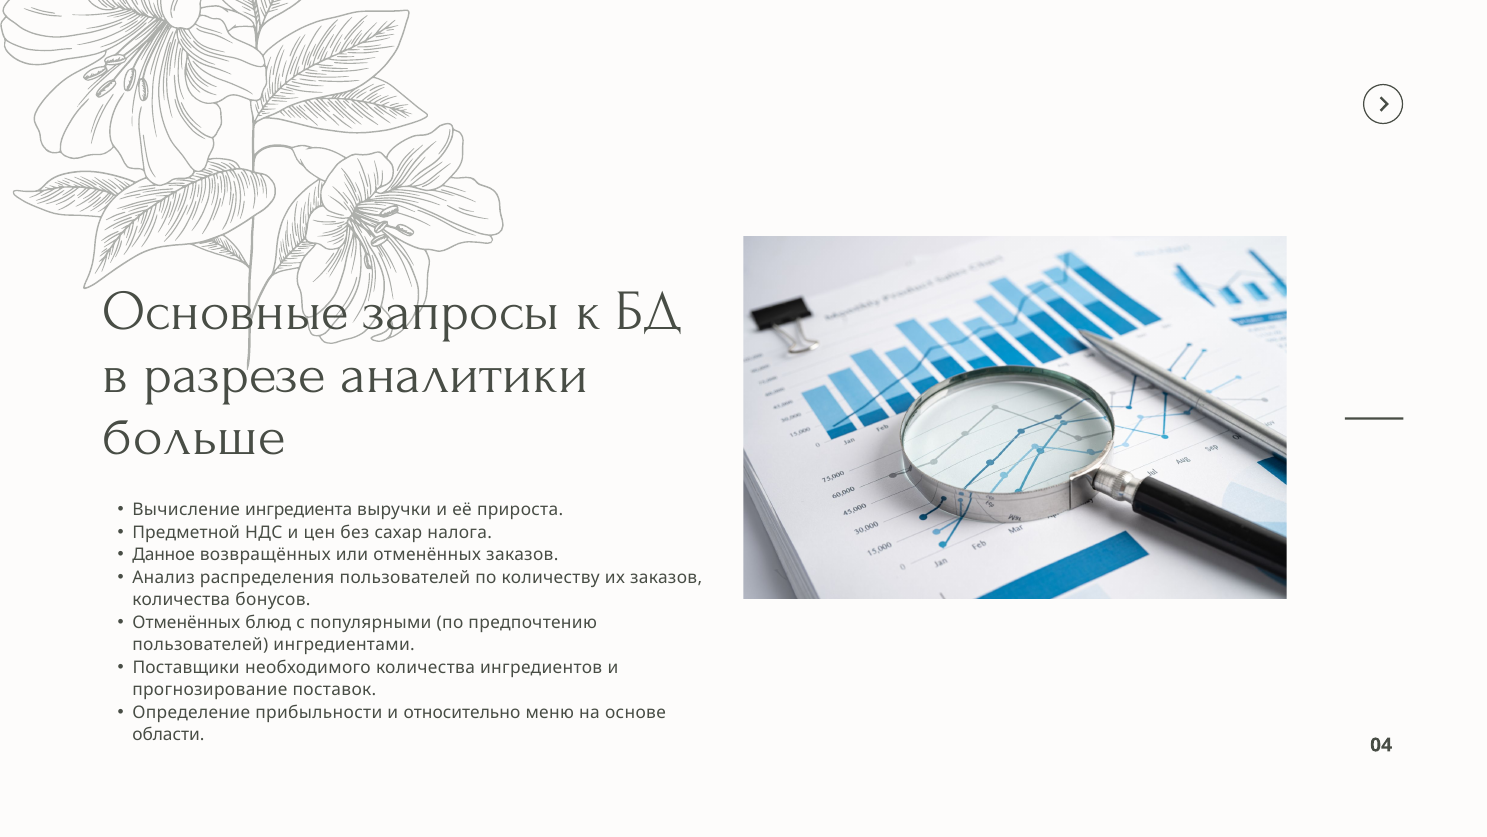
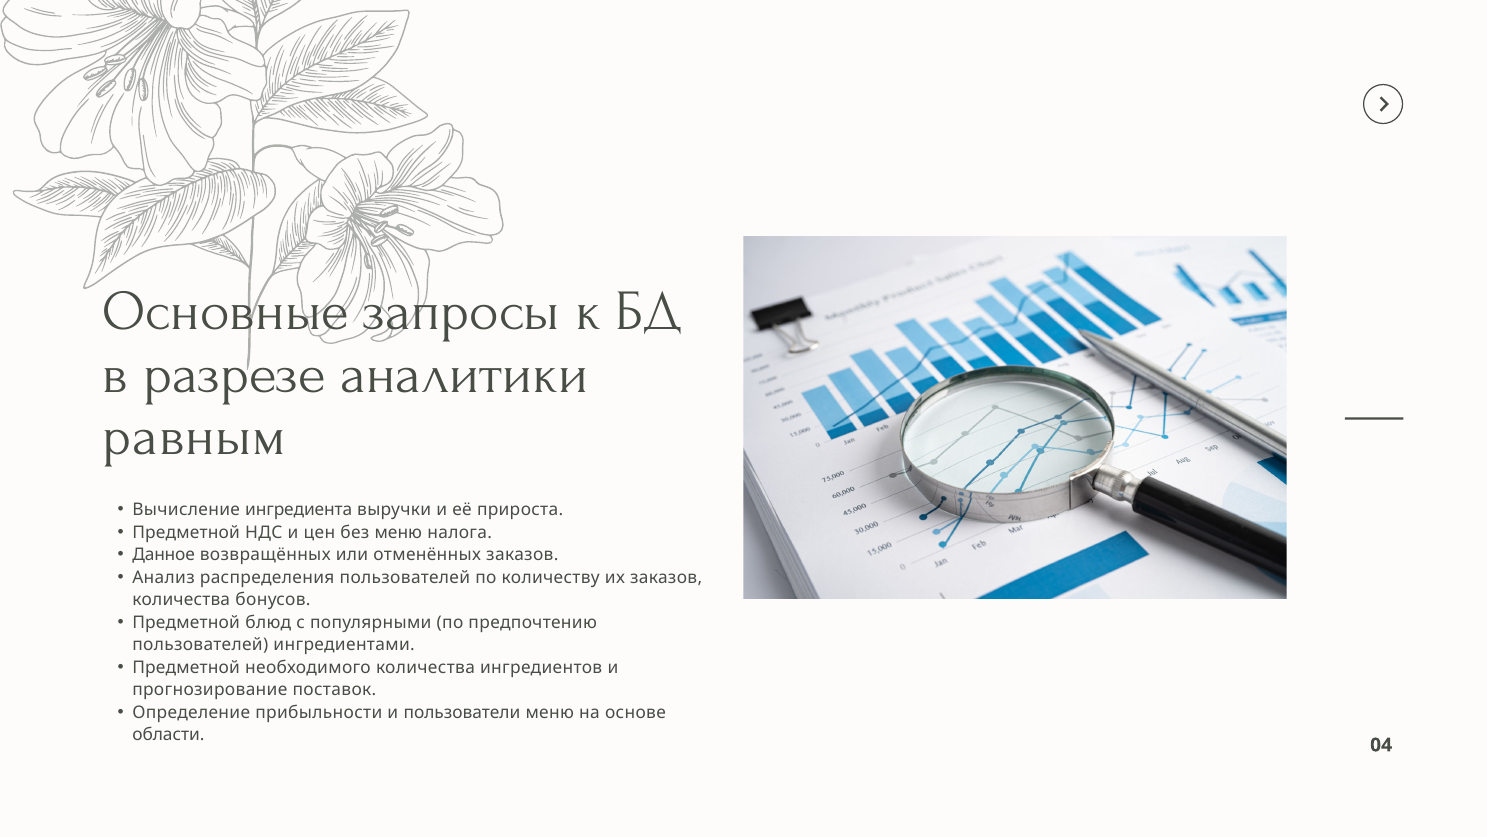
больше: больше -> равным (195, 435)
без сахар: сахар -> меню (398, 532)
Отменённых: Отменённых -> Предметной (186, 622)
Поставщики: Поставщики -> Предметной (186, 667)
относительно: относительно -> пользователи (462, 712)
